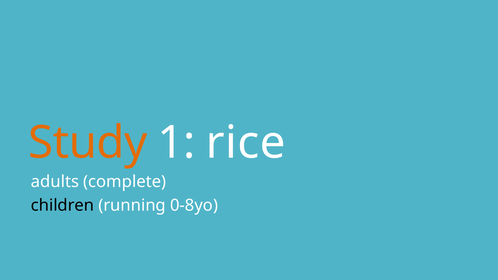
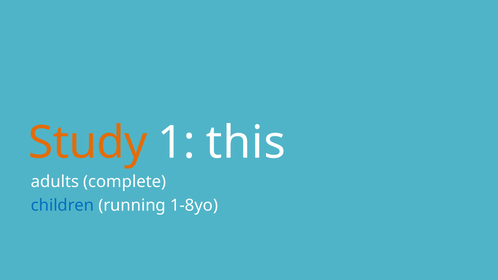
rice: rice -> this (246, 143)
children colour: black -> blue (63, 205)
0-8yo: 0-8yo -> 1-8yo (194, 205)
